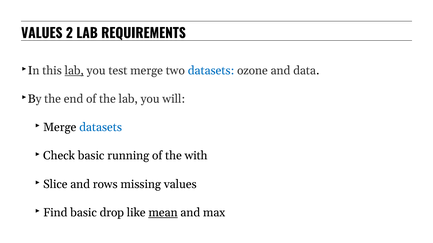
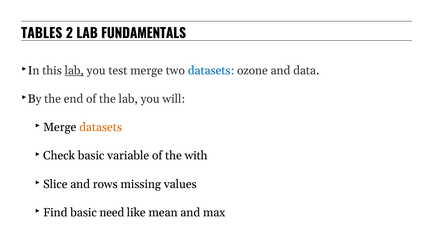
VALUES: VALUES -> TABLES (42, 34)
REQUIREMENTS: REQUIREMENTS -> FUNDAMENTALS (144, 34)
datasets colour: blue -> orange (101, 127)
running: running -> variable (128, 156)
drop: drop -> need (112, 213)
mean underline: present -> none (163, 213)
